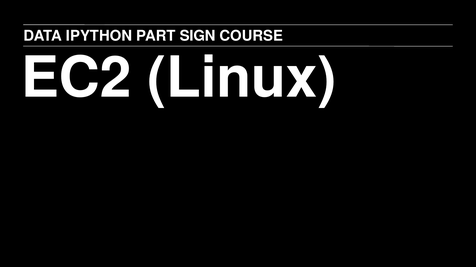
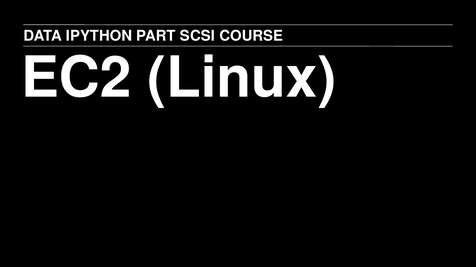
SIGN: SIGN -> SCSI (198, 36)
